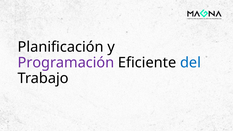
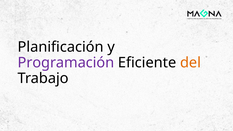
del colour: blue -> orange (190, 63)
